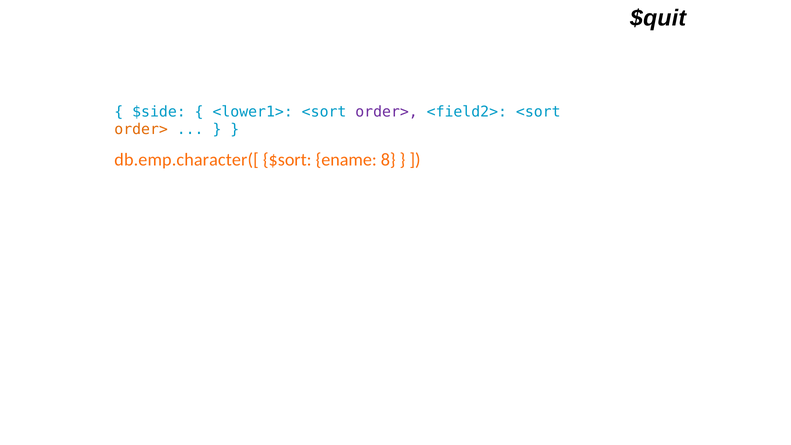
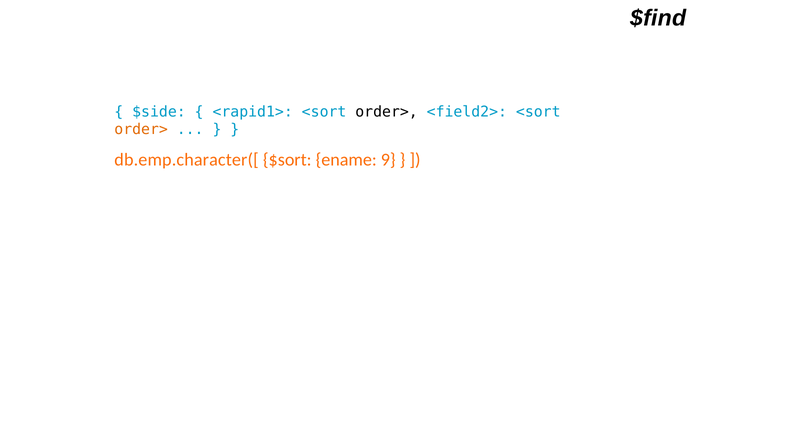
$quit: $quit -> $find (658, 18)
<lower1>: <lower1> -> <rapid1> (253, 112)
order> colour: purple -> black (387, 112)
8: 8 -> 9 (388, 160)
